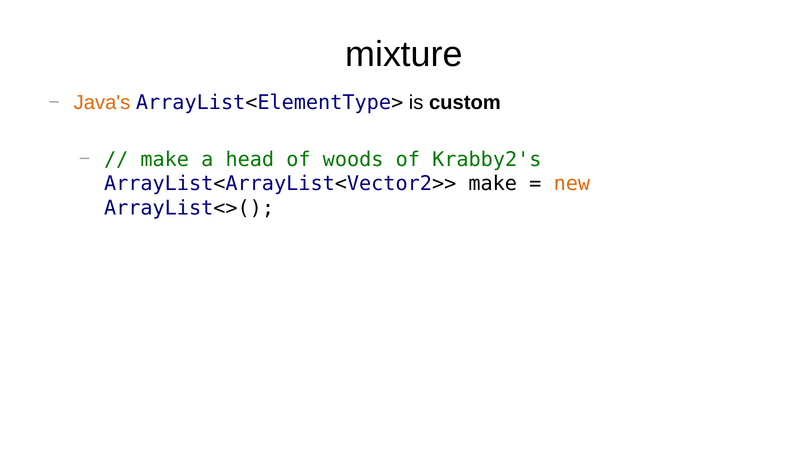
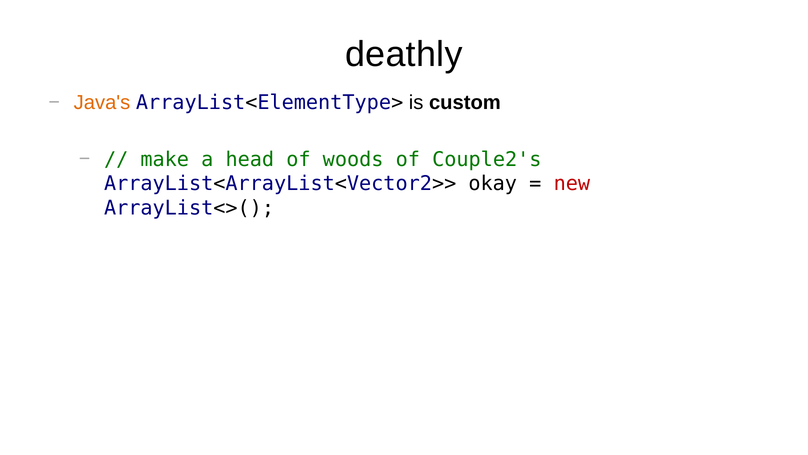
mixture: mixture -> deathly (404, 54)
Krabby2's: Krabby2's -> Couple2's (487, 159)
ArrayList<ArrayList<Vector2>> make: make -> okay (493, 184)
new colour: orange -> red (572, 184)
